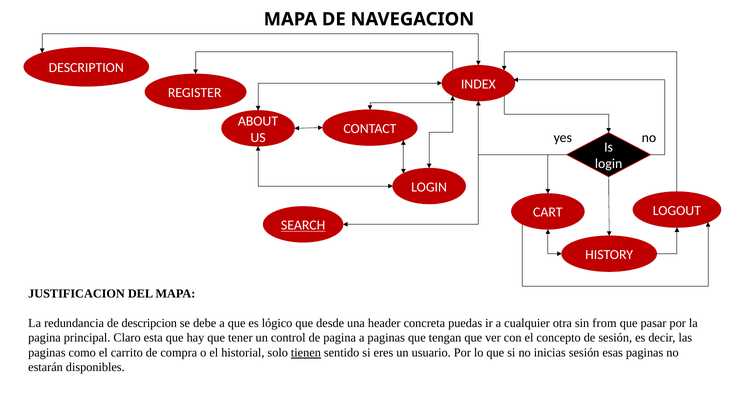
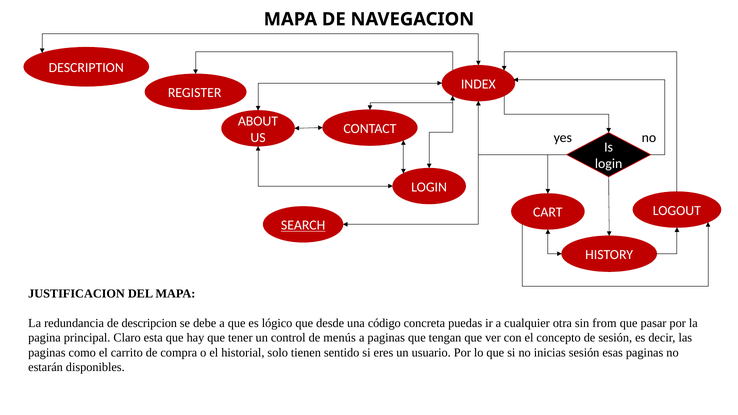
header: header -> código (384, 323)
de pagina: pagina -> menús (340, 338)
tienen underline: present -> none (306, 353)
